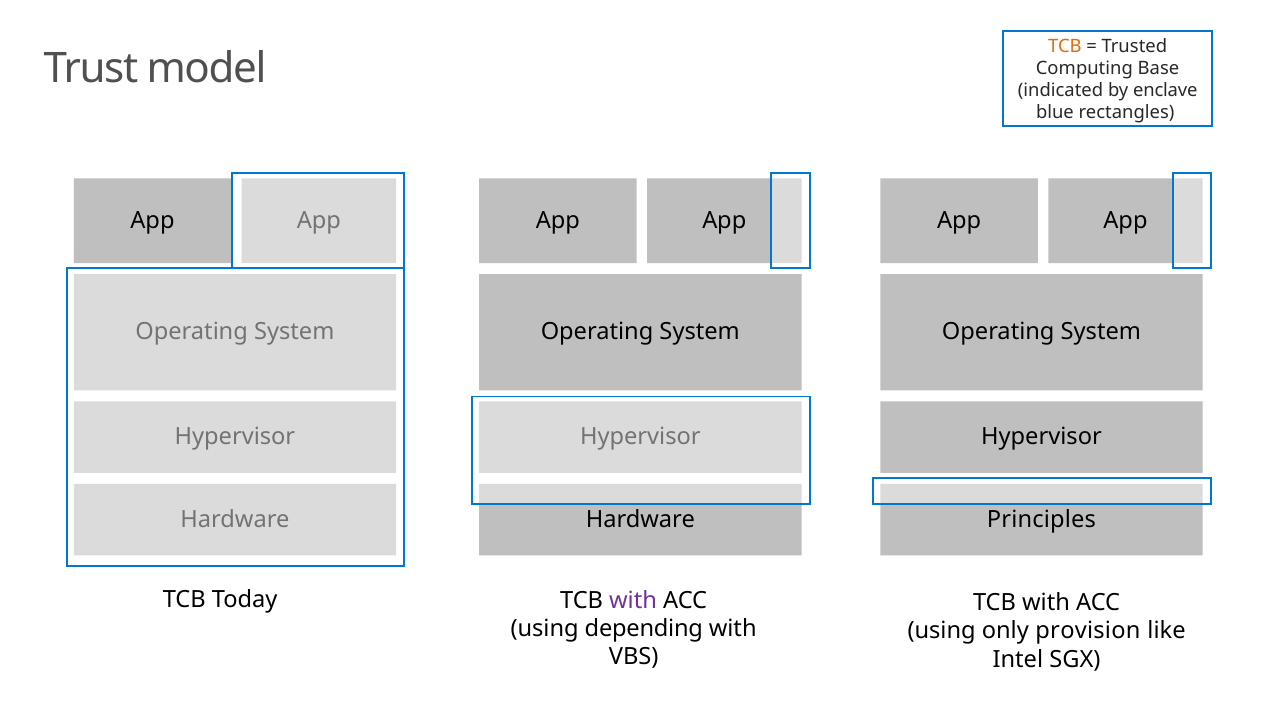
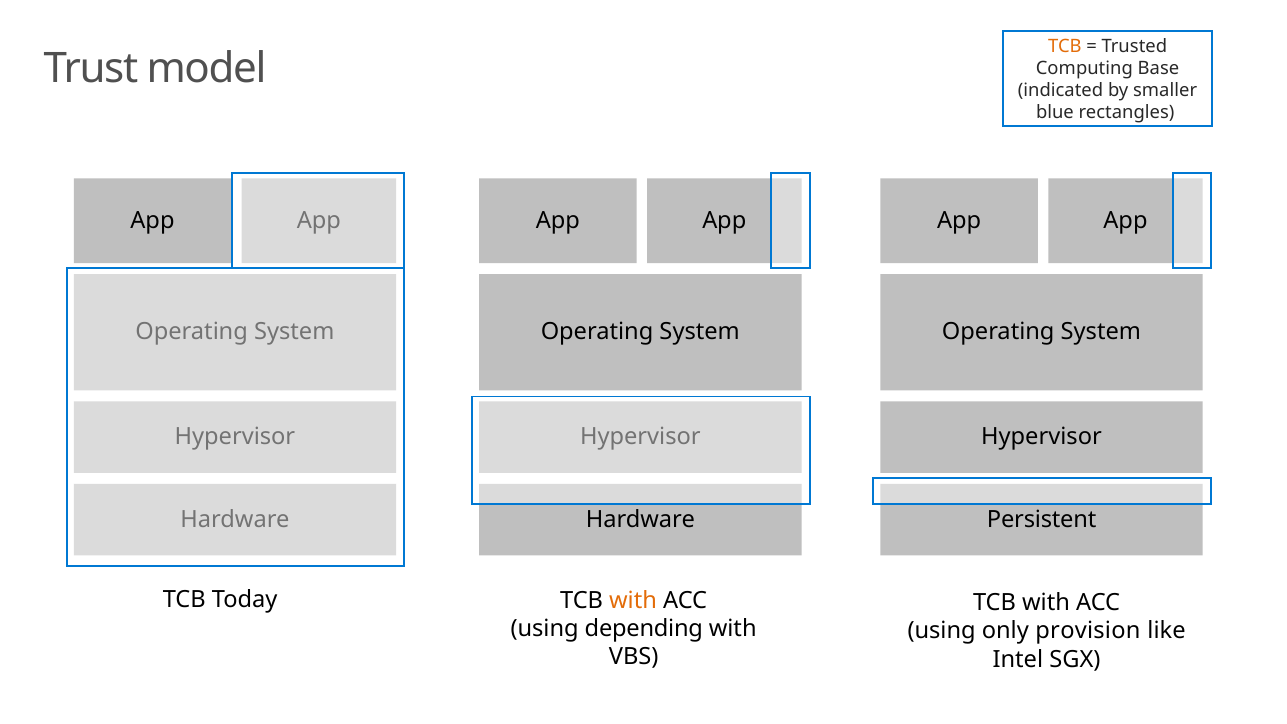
enclave: enclave -> smaller (1165, 91)
Principles: Principles -> Persistent (1042, 519)
with colour: purple -> orange (633, 600)
